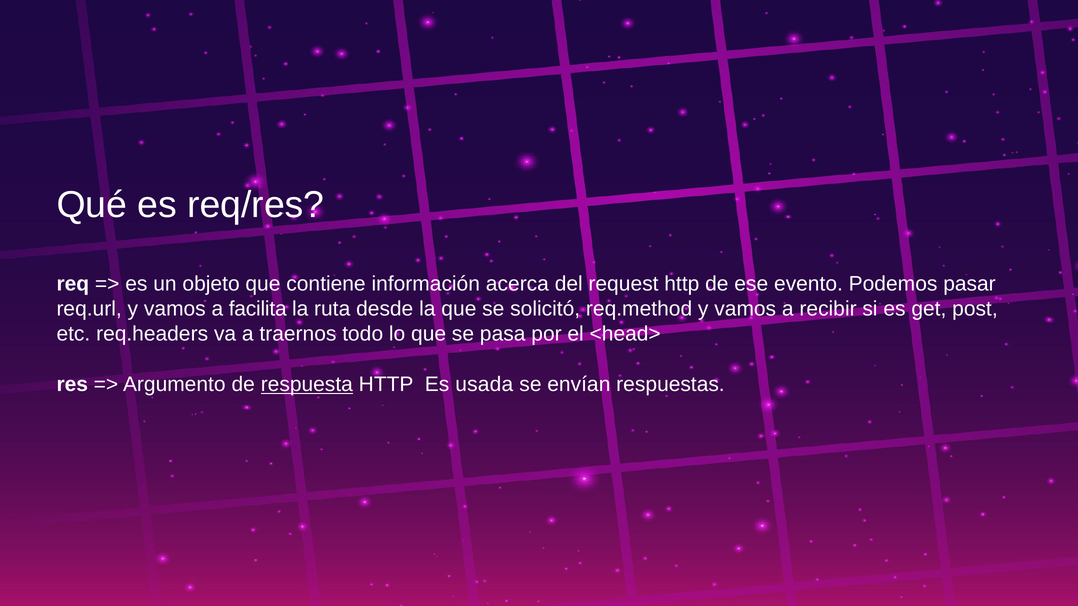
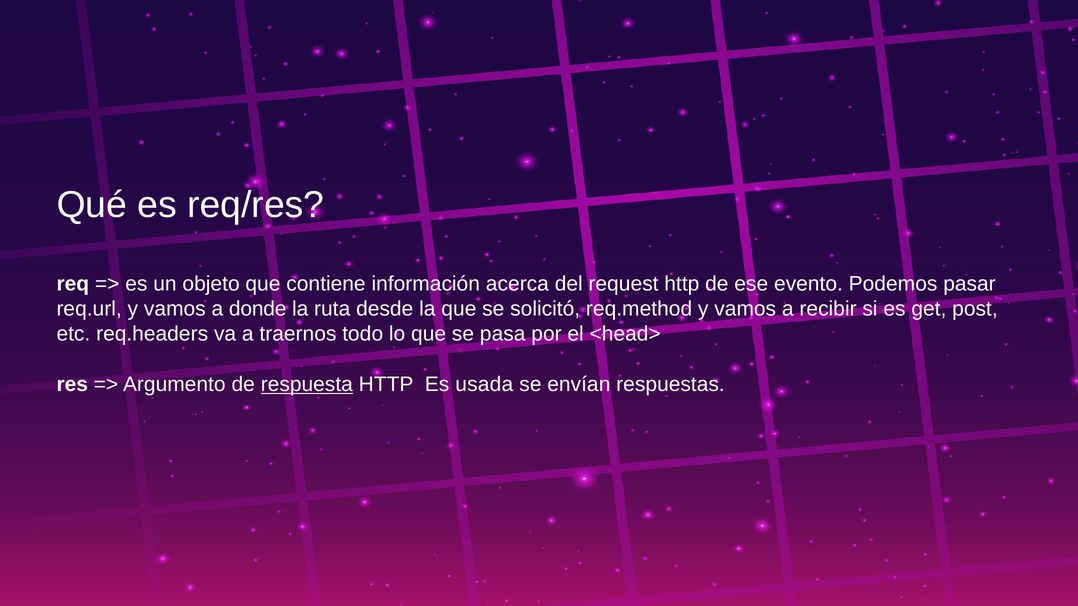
facilita: facilita -> donde (258, 309)
